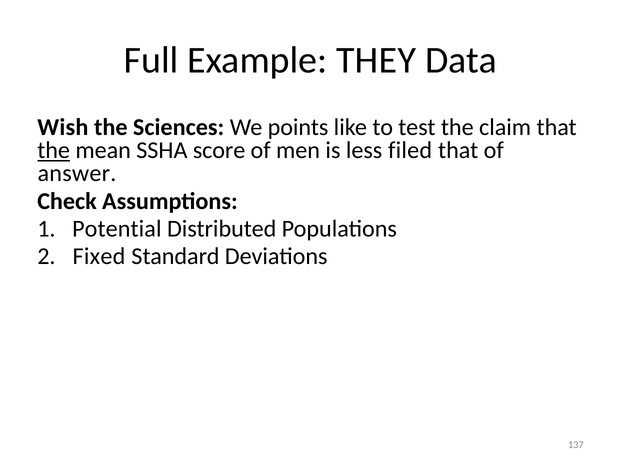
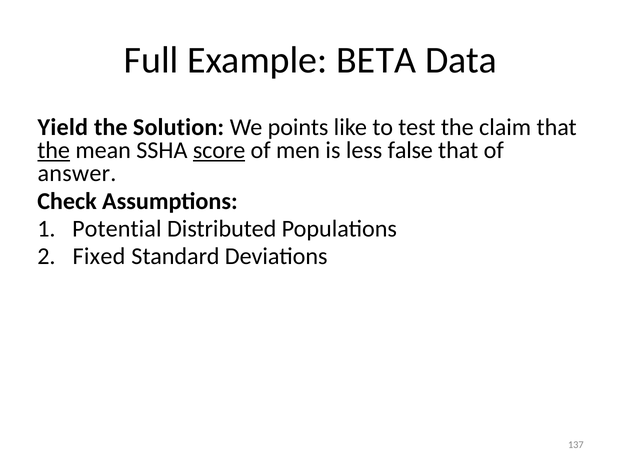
THEY: THEY -> BETA (376, 60)
Wish: Wish -> Yield (63, 127)
Sciences: Sciences -> Solution (179, 127)
score underline: none -> present (219, 150)
filed: filed -> false (410, 150)
